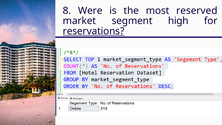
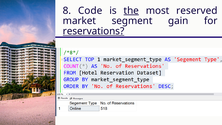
Were: Were -> Code (90, 11)
the underline: none -> present (131, 11)
high: high -> gain (178, 21)
